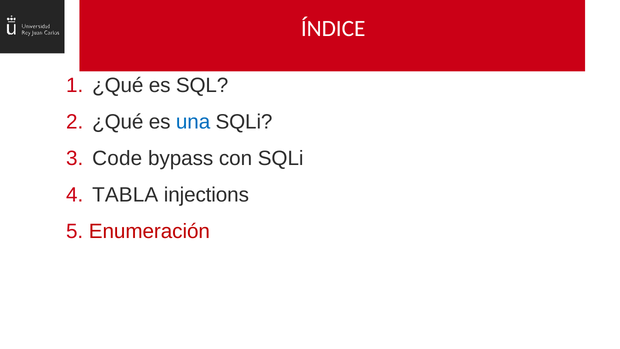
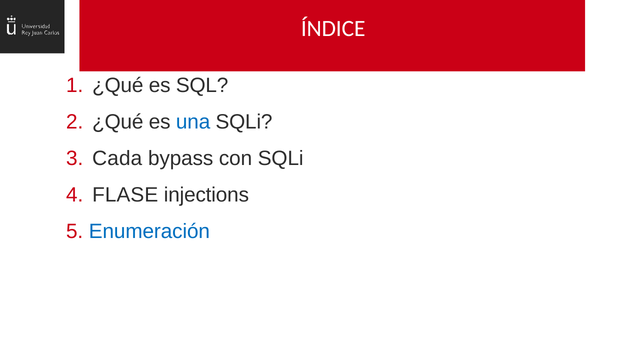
Code: Code -> Cada (117, 158)
TABLA: TABLA -> FLASE (125, 195)
Enumeración colour: red -> blue (149, 231)
